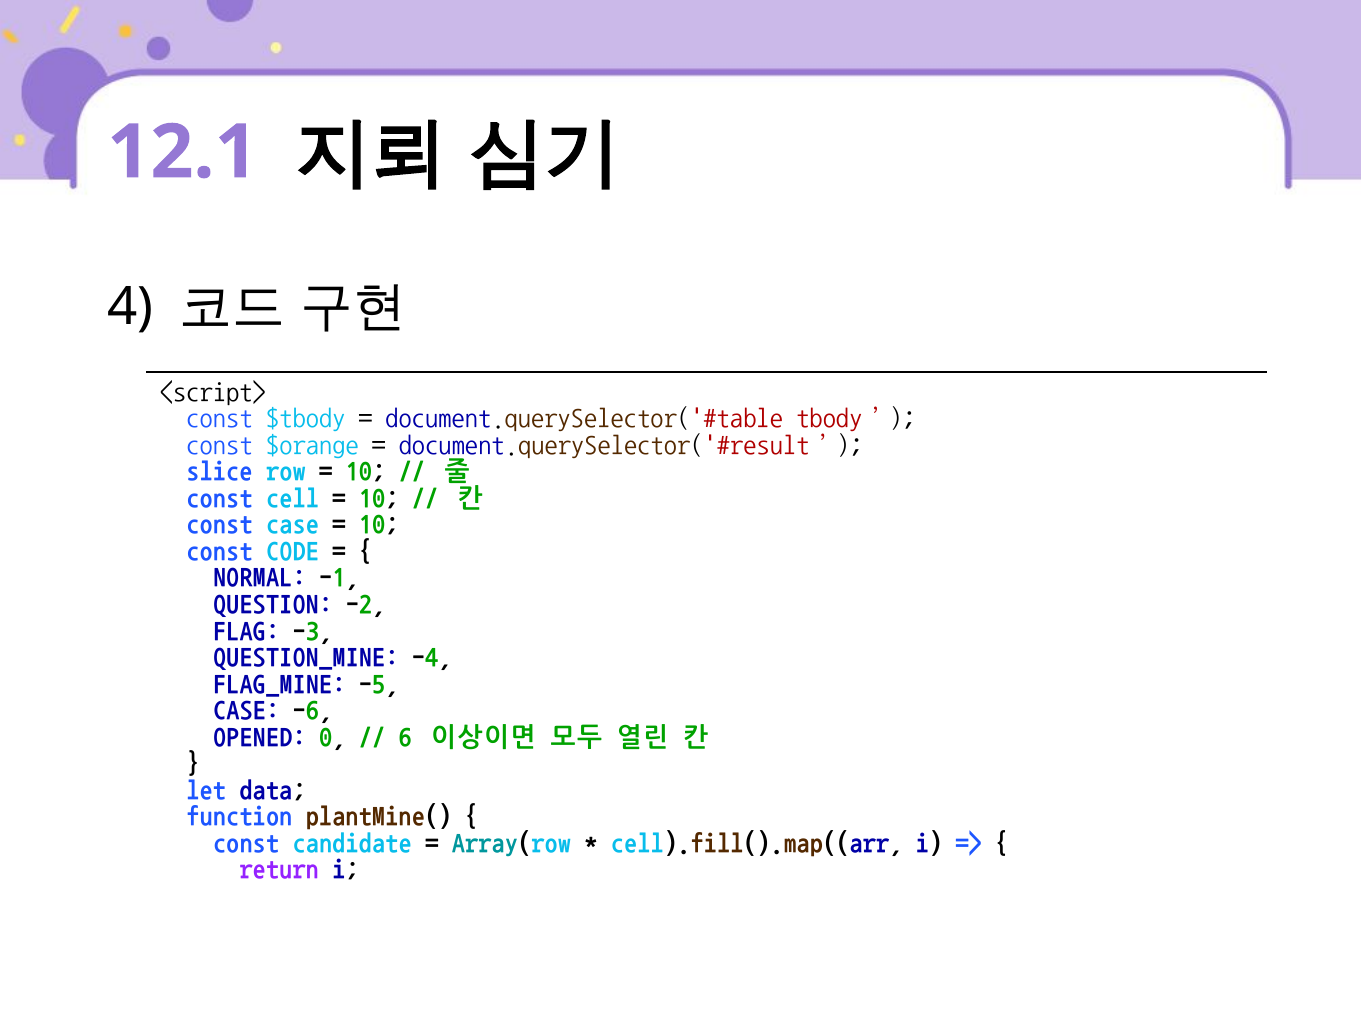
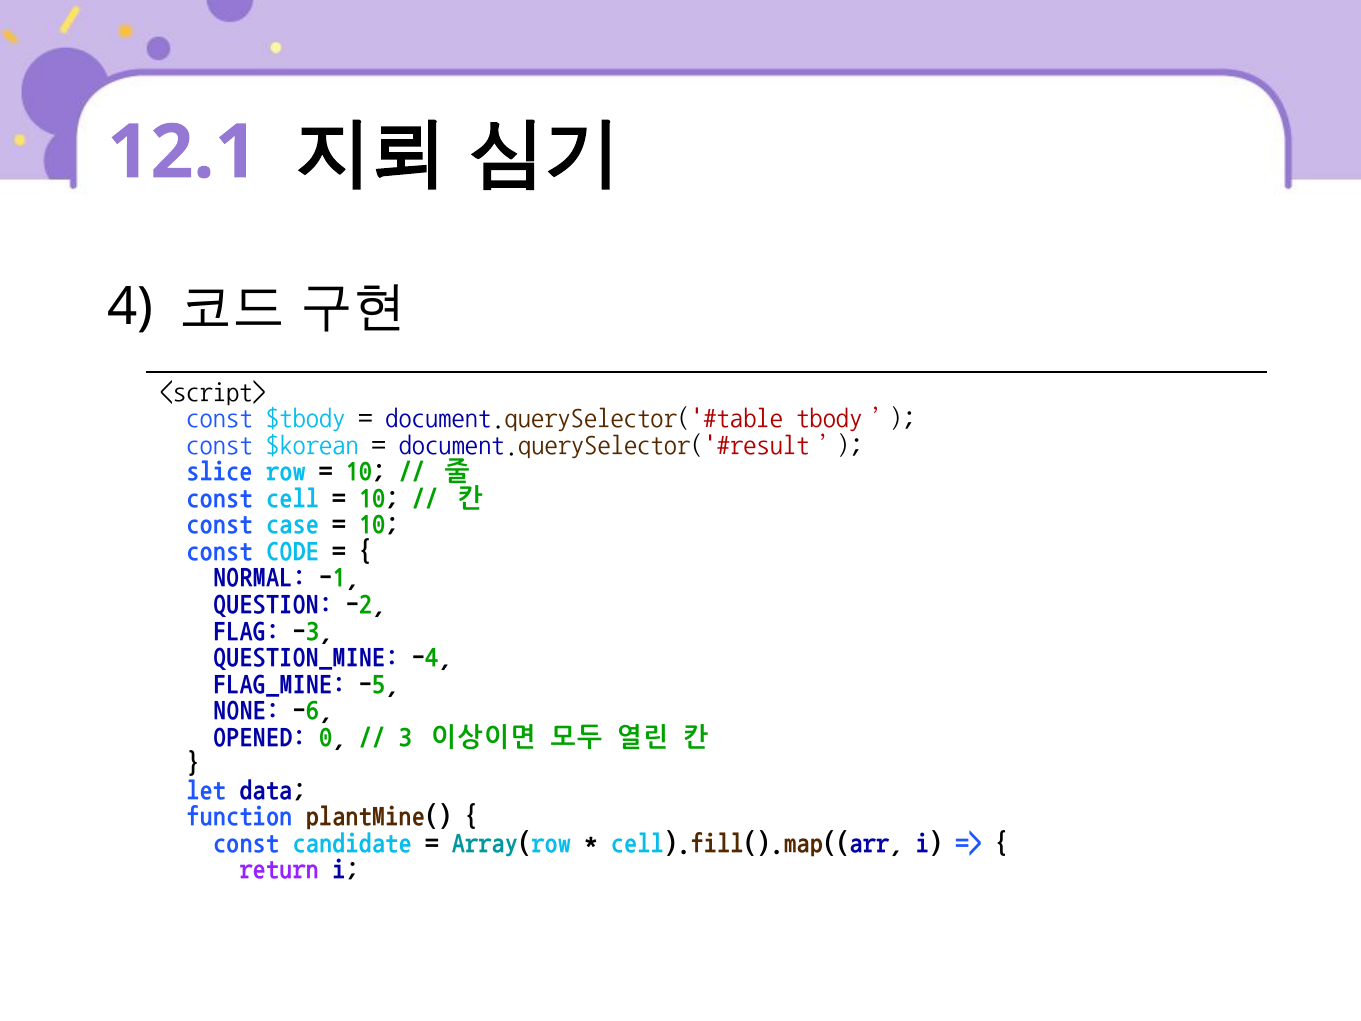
$orange: $orange -> $korean (312, 444)
CASE: CASE -> NONE (246, 710)
6: 6 -> 3 (405, 736)
